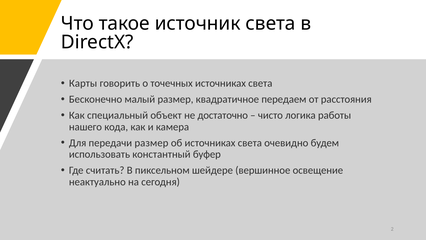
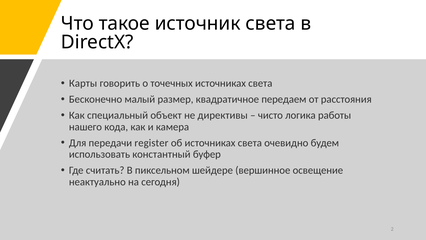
достаточно: достаточно -> директивы (223, 115)
передачи размер: размер -> register (151, 143)
